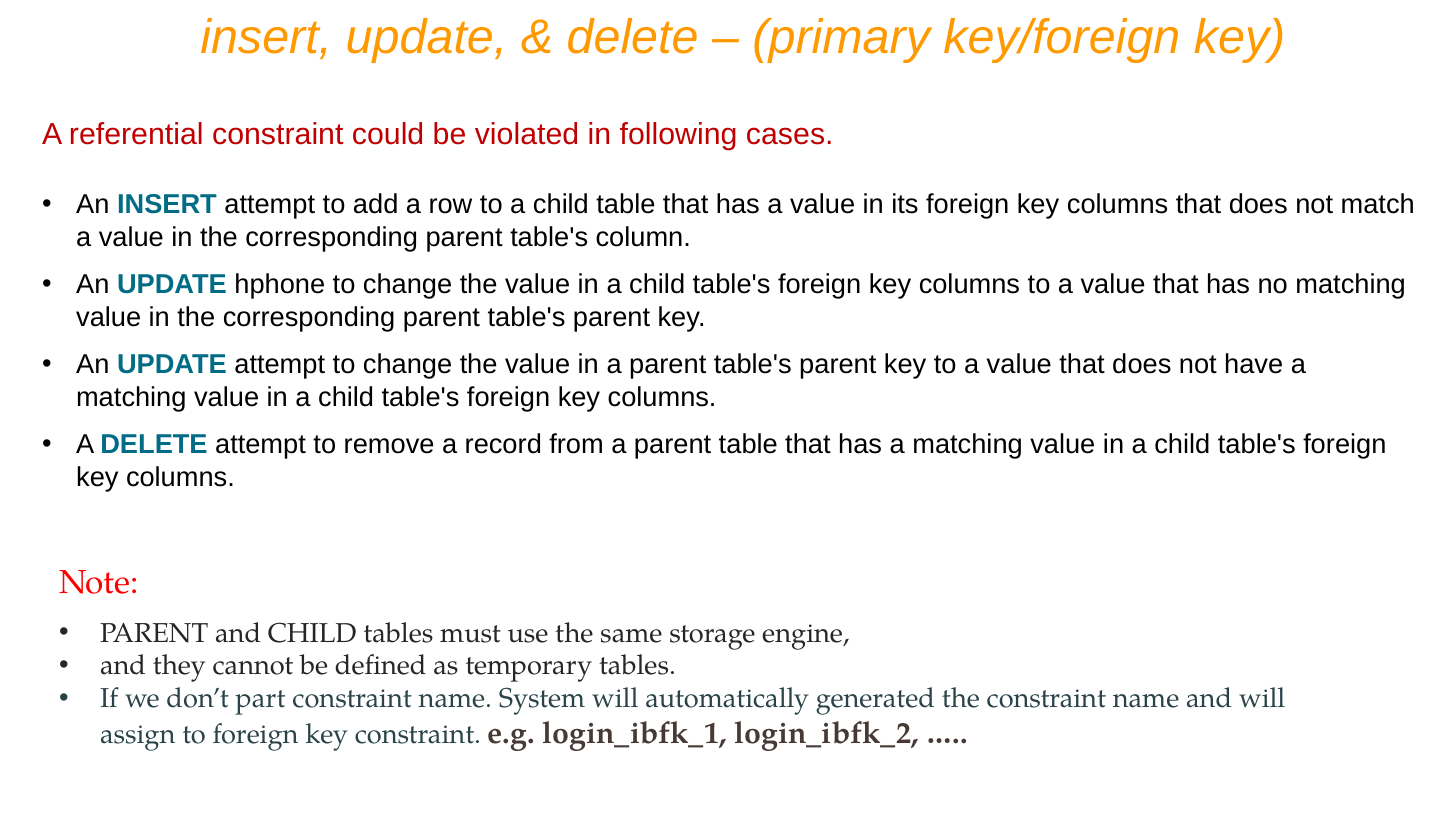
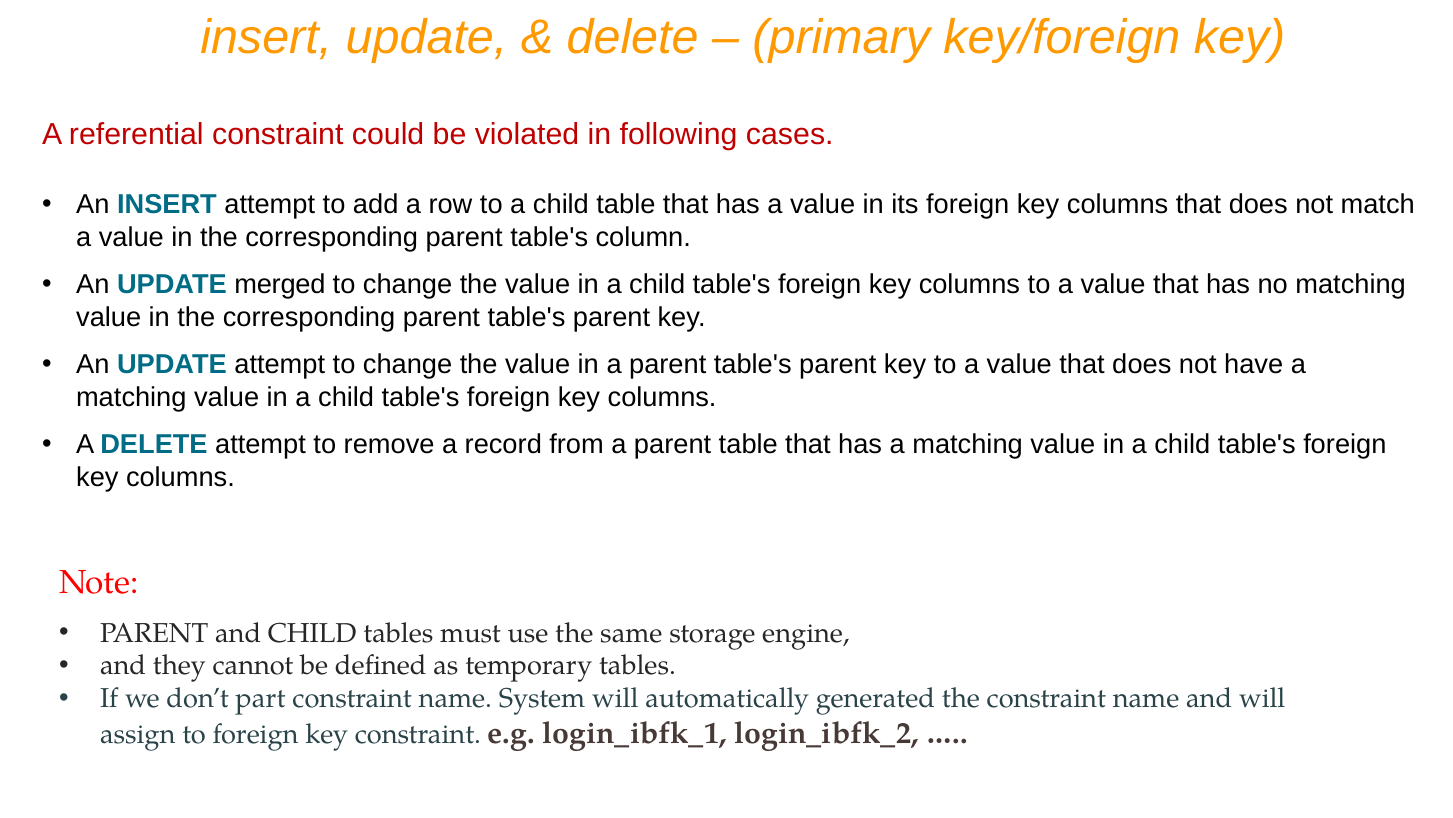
hphone: hphone -> merged (280, 284)
